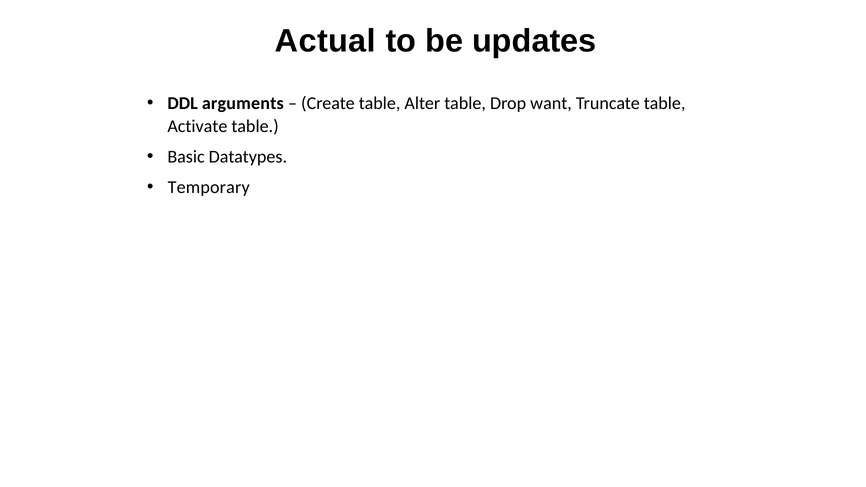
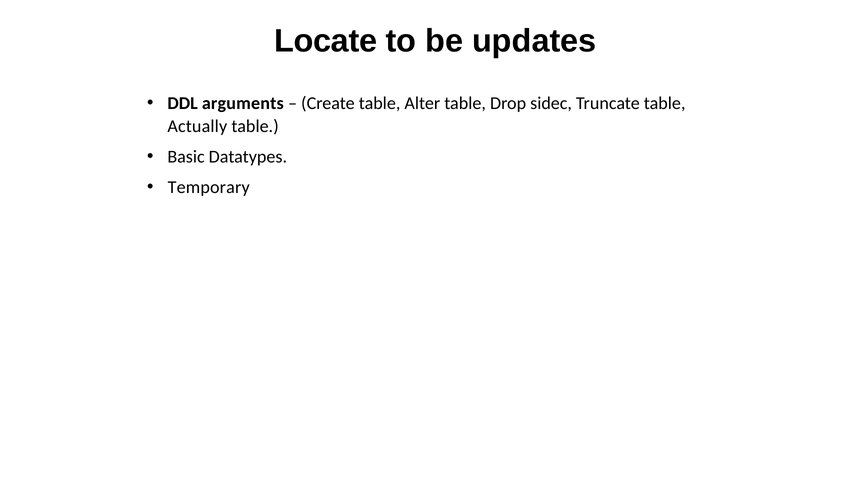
Actual: Actual -> Locate (326, 41)
want: want -> sidec (551, 103)
Activate: Activate -> Actually (197, 127)
